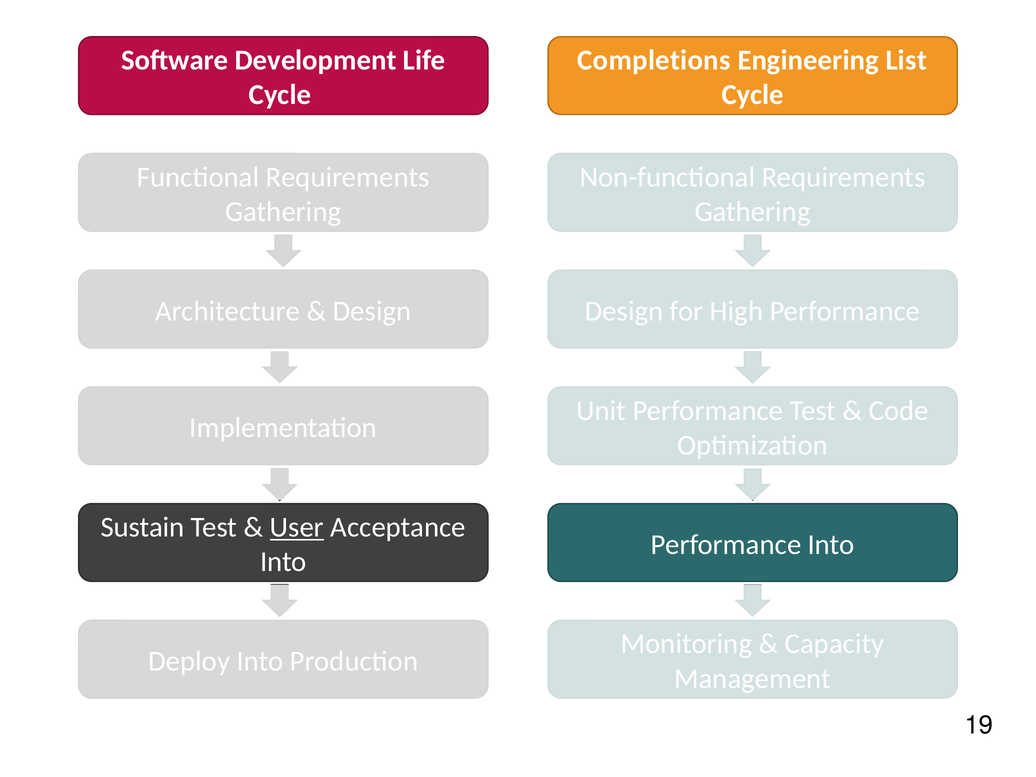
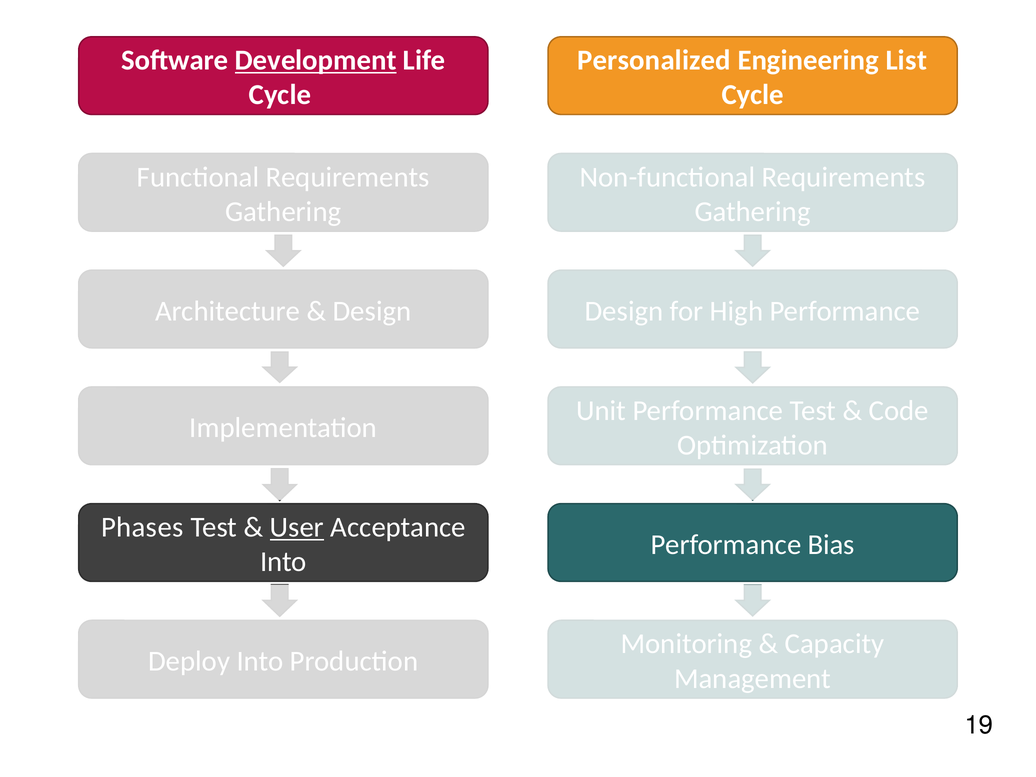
Development underline: none -> present (316, 60)
Completions: Completions -> Personalized (654, 60)
Sustain: Sustain -> Phases (142, 527)
Performance Into: Into -> Bias (831, 545)
